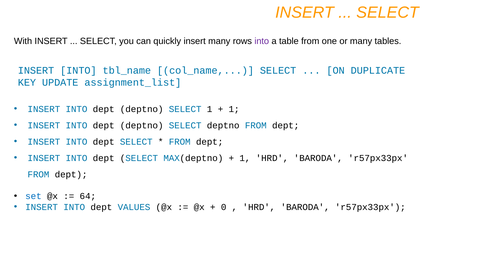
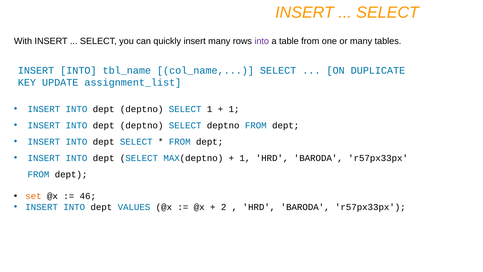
set colour: blue -> orange (33, 196)
64: 64 -> 46 (88, 196)
0: 0 -> 2 (224, 207)
